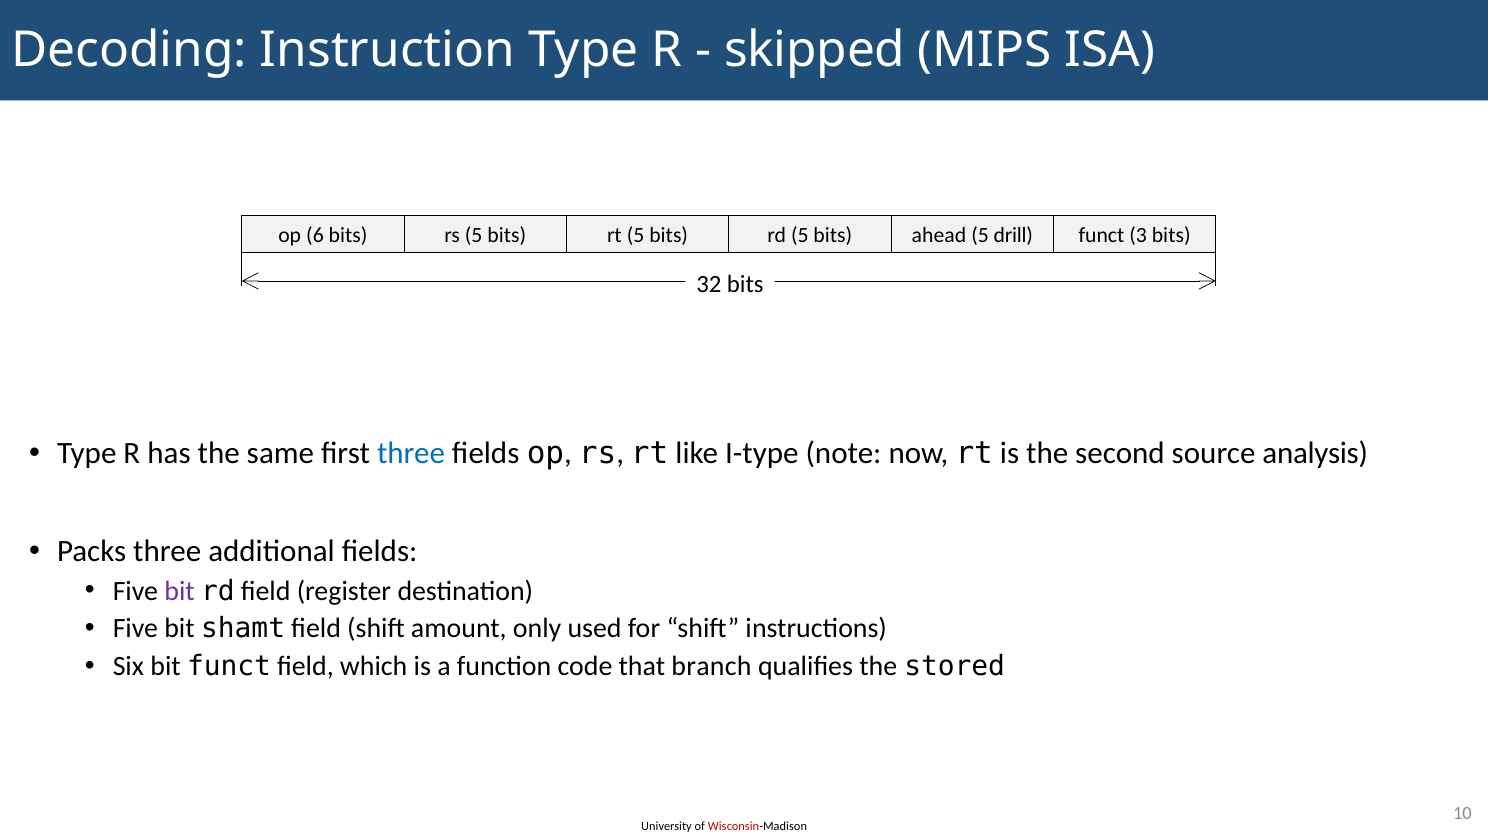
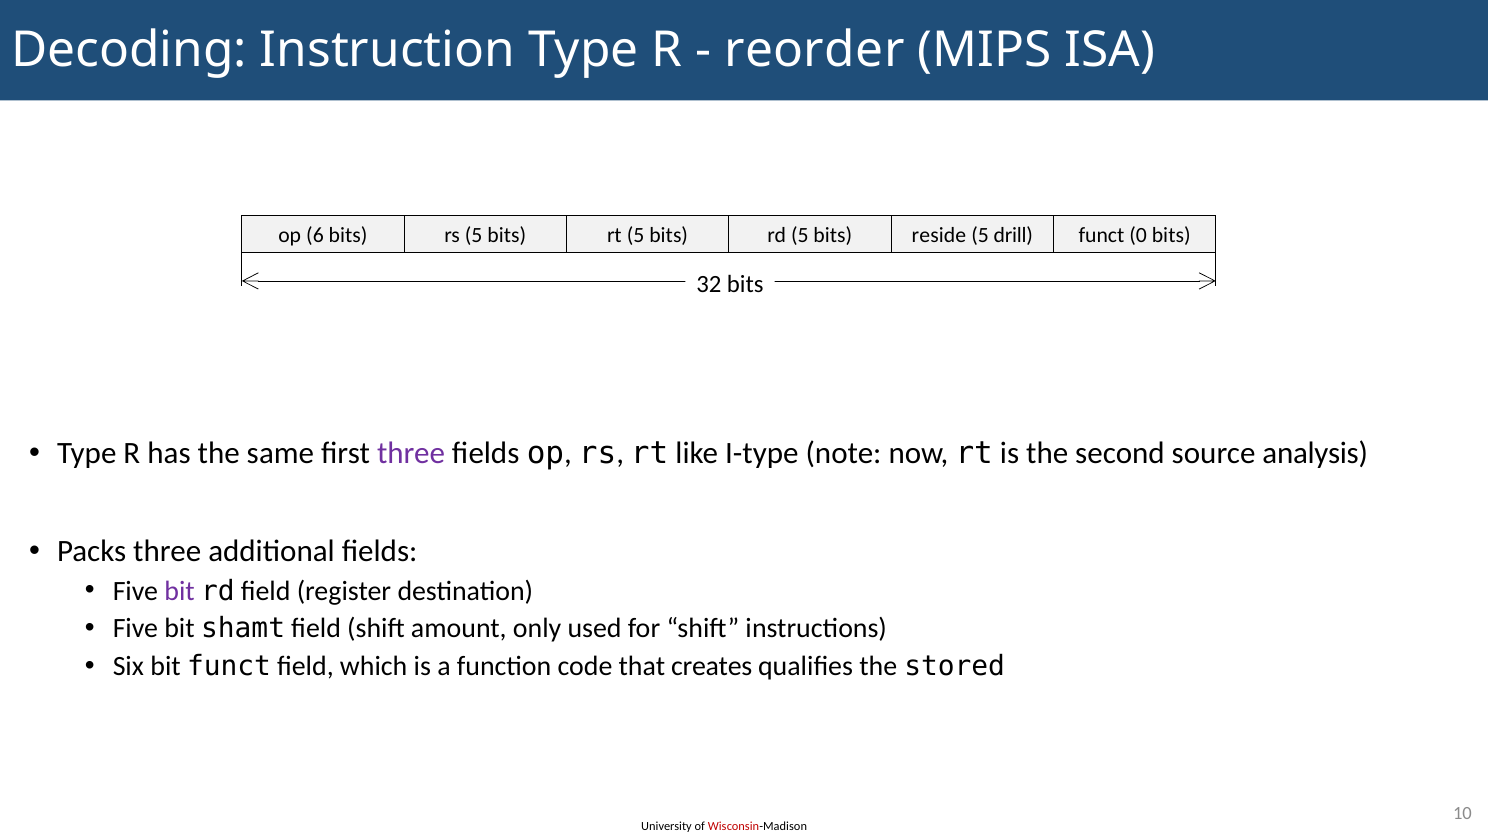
skipped: skipped -> reorder (814, 50)
ahead: ahead -> reside (939, 235)
3: 3 -> 0 (1138, 235)
three colour: blue -> purple (411, 453)
branch: branch -> creates (712, 667)
